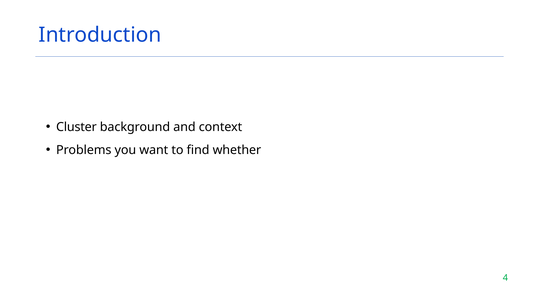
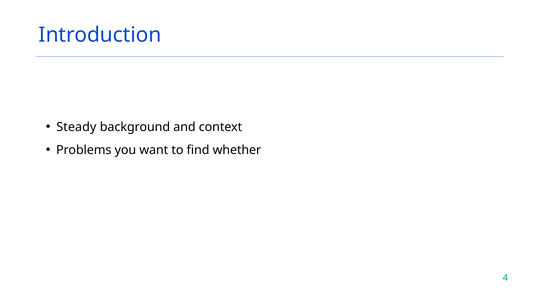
Cluster: Cluster -> Steady (76, 127)
